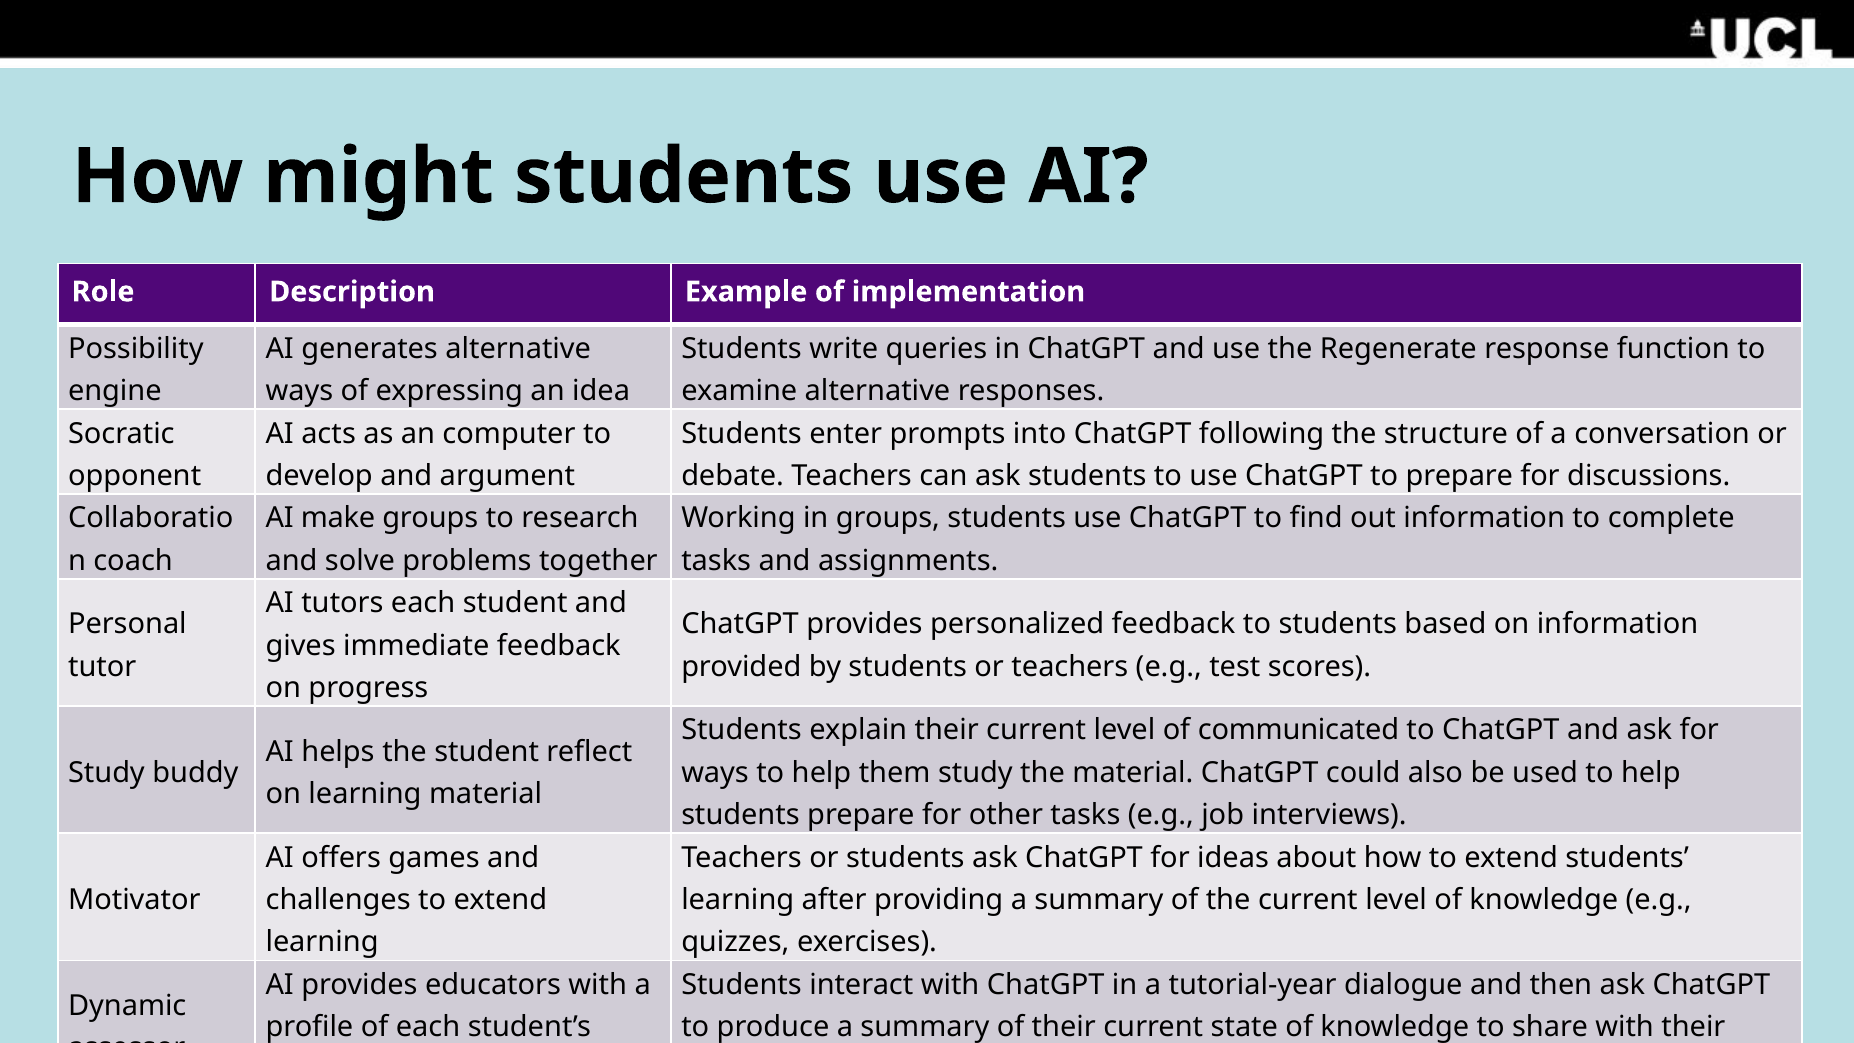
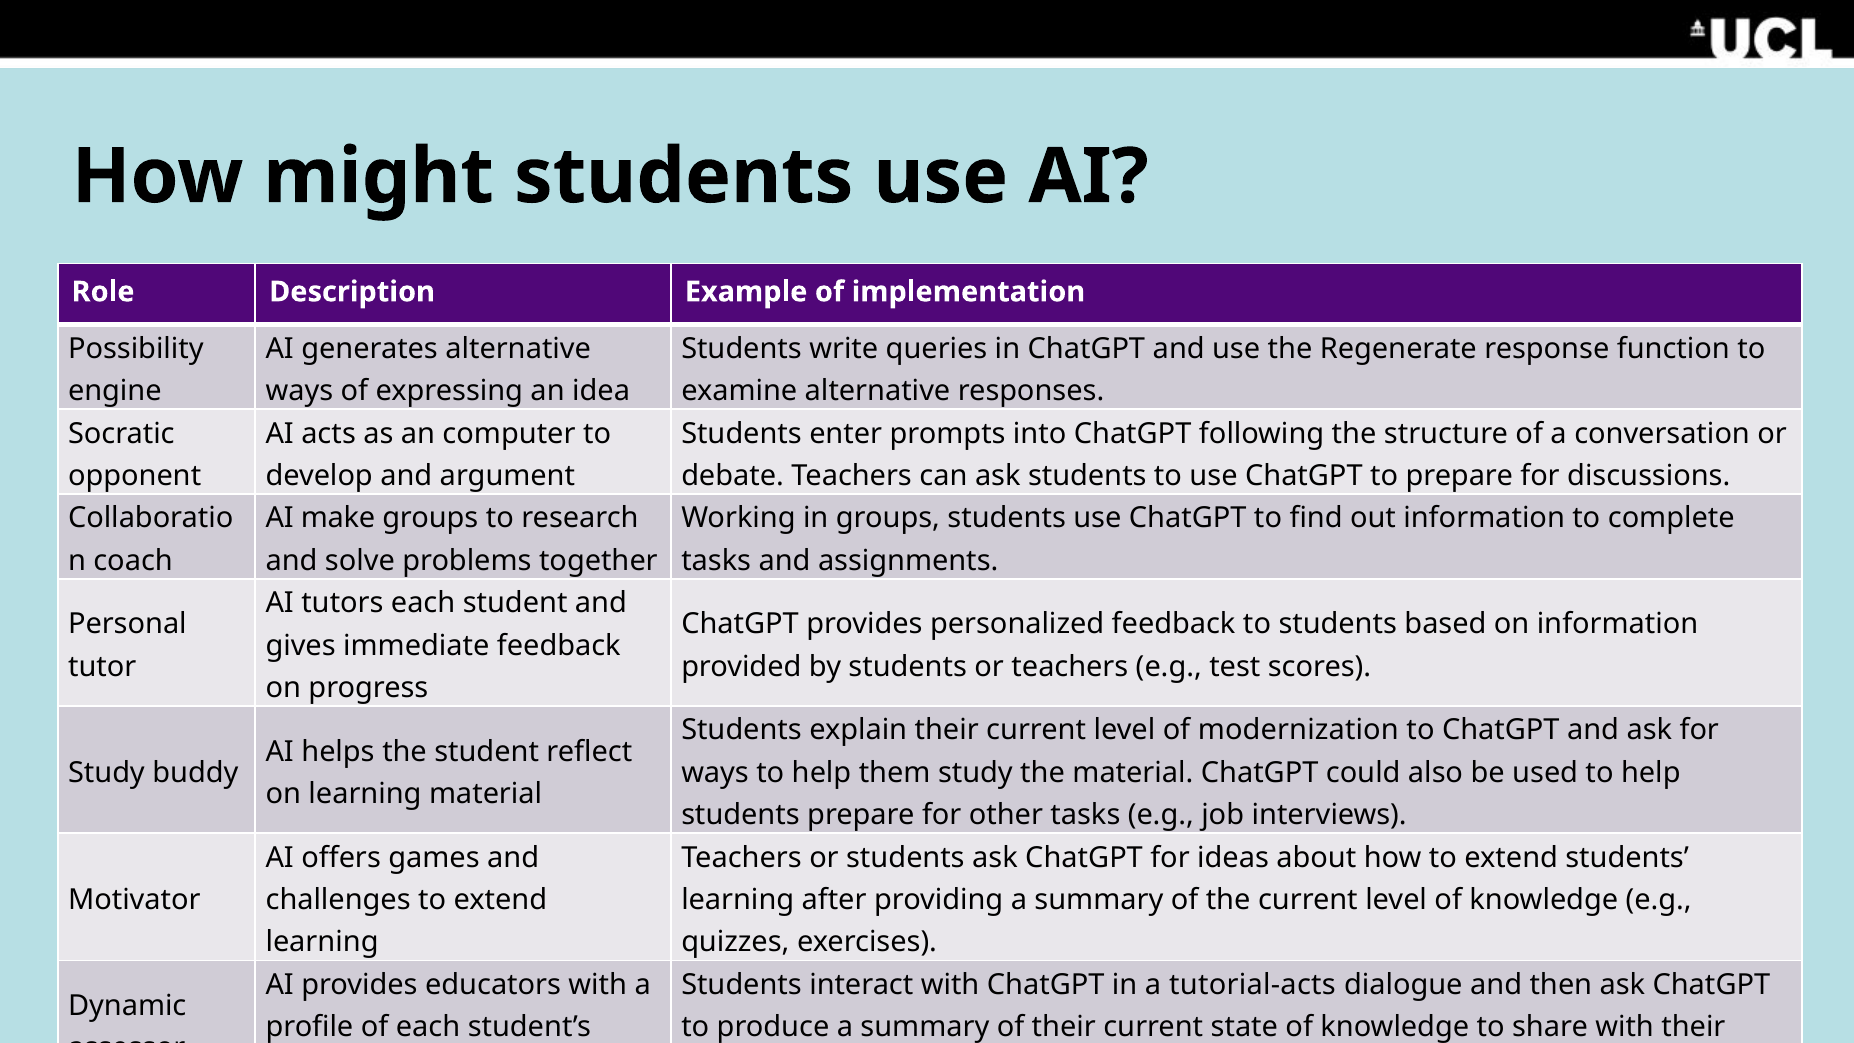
communicated: communicated -> modernization (1298, 730)
tutorial-year: tutorial-year -> tutorial-acts (1252, 985)
